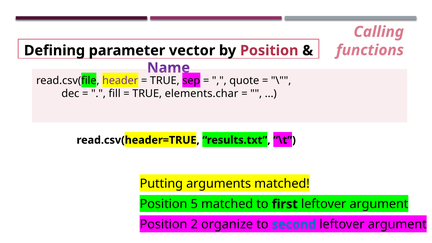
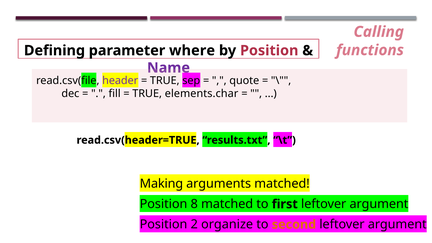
vector: vector -> where (192, 51)
Putting: Putting -> Making (161, 184)
5: 5 -> 8 (194, 204)
second colour: blue -> orange (294, 224)
